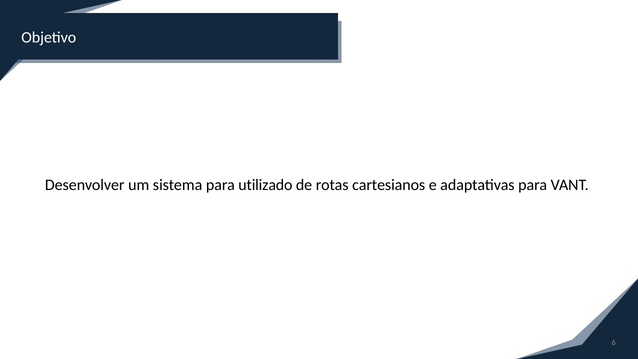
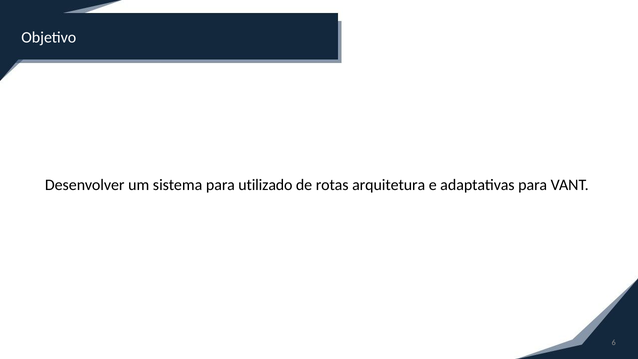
cartesianos: cartesianos -> arquitetura (389, 185)
